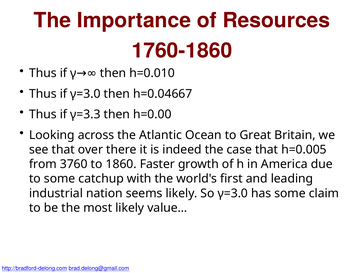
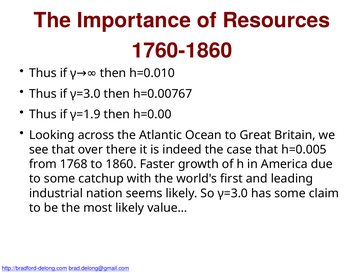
h=0.04667: h=0.04667 -> h=0.00767 (163, 94)
γ=3.3: γ=3.3 -> γ=1.9 (85, 114)
3760: 3760 -> 1768 (74, 164)
